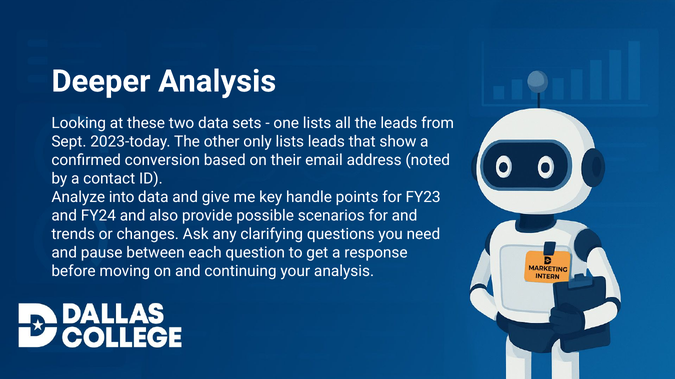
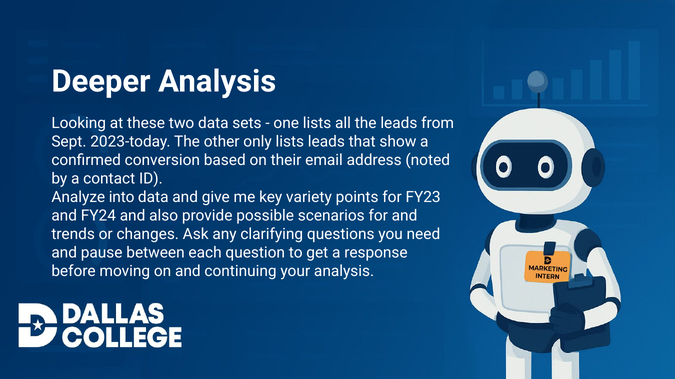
handle: handle -> variety (309, 197)
